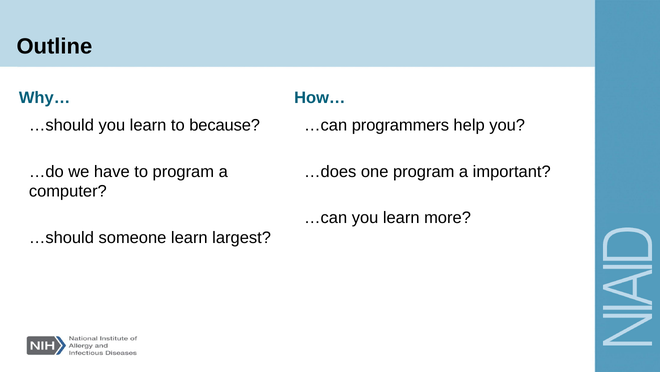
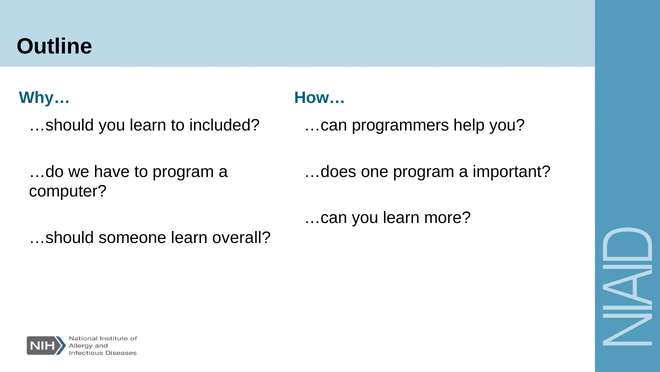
because: because -> included (225, 125)
largest: largest -> overall (242, 237)
